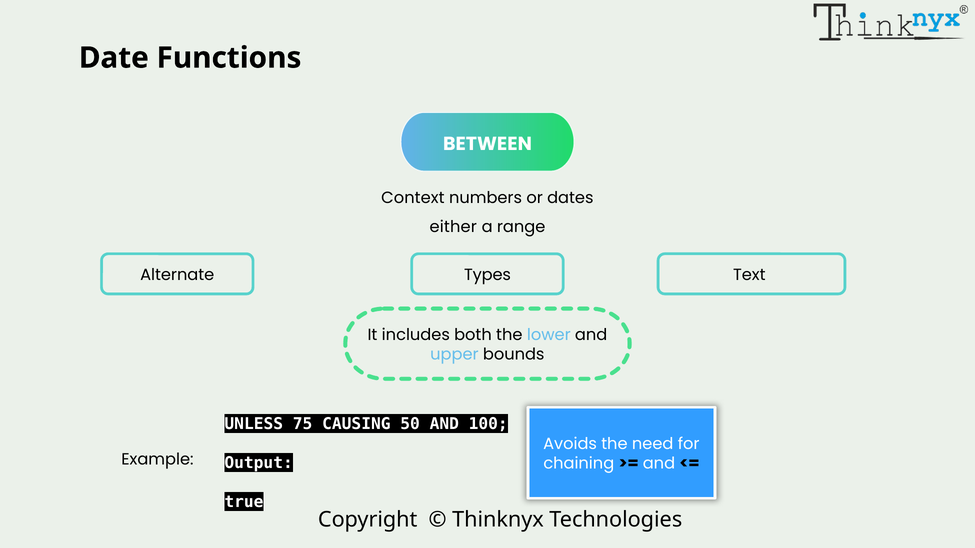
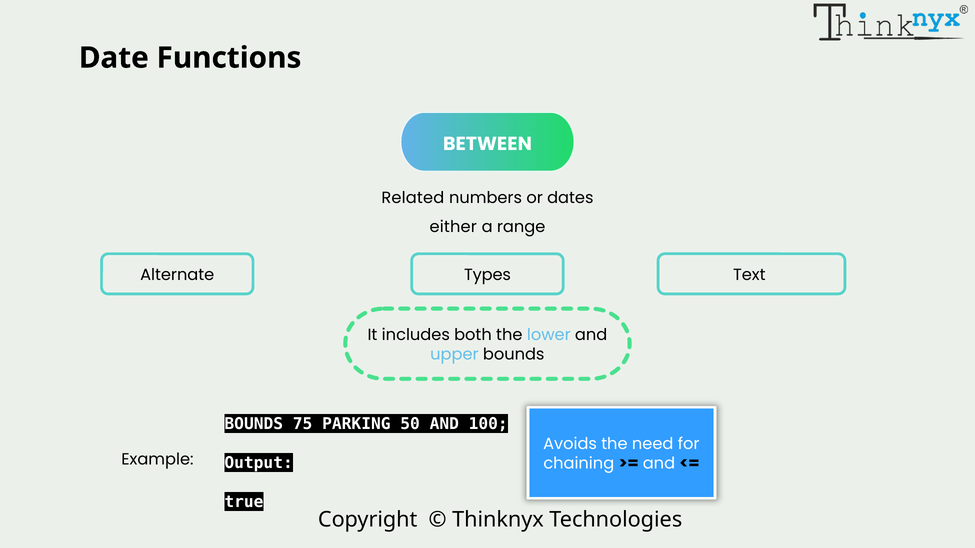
Context: Context -> Related (413, 198)
UNLESS: UNLESS -> BOUNDS (254, 424)
CAUSING: CAUSING -> PARKING (356, 424)
